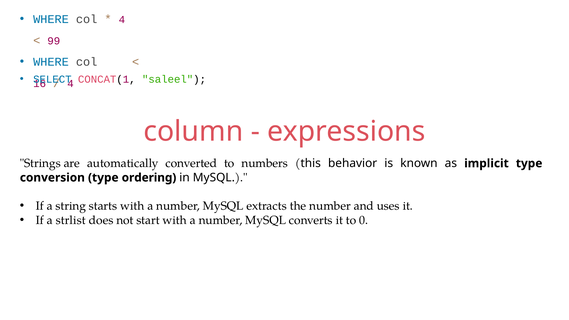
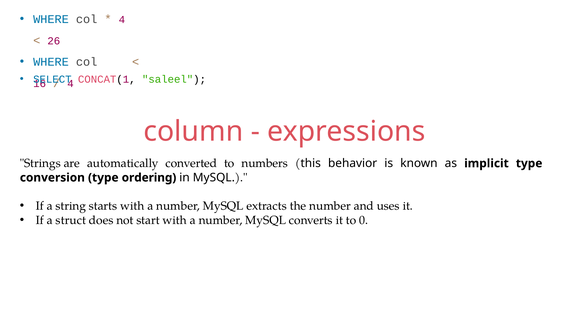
99: 99 -> 26 (54, 41)
strlist: strlist -> struct (71, 220)
